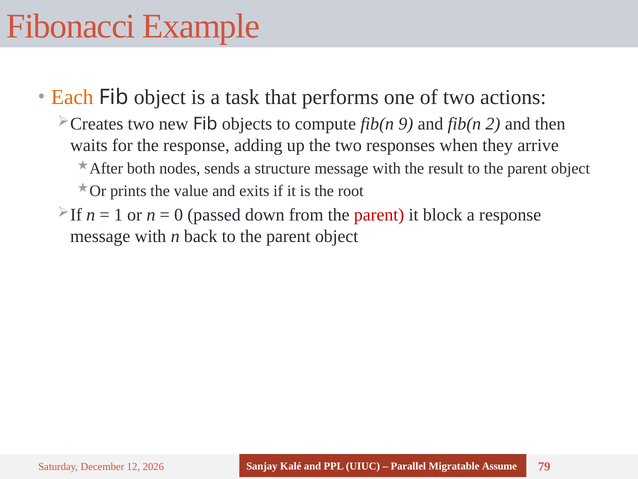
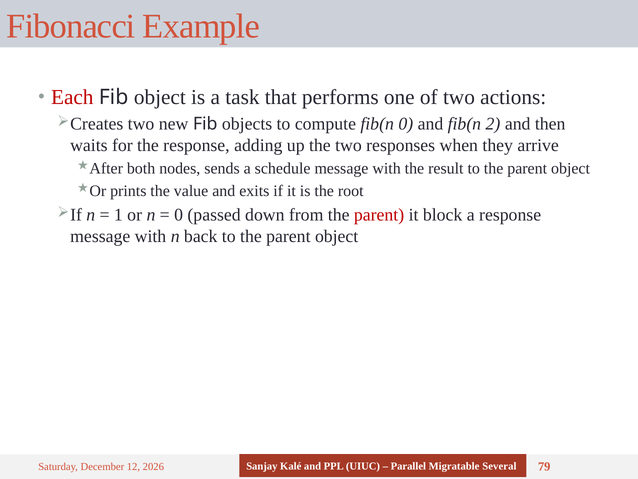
Each colour: orange -> red (72, 97)
fib(n 9: 9 -> 0 (406, 124)
structure: structure -> schedule (283, 168)
Assume: Assume -> Several (499, 466)
